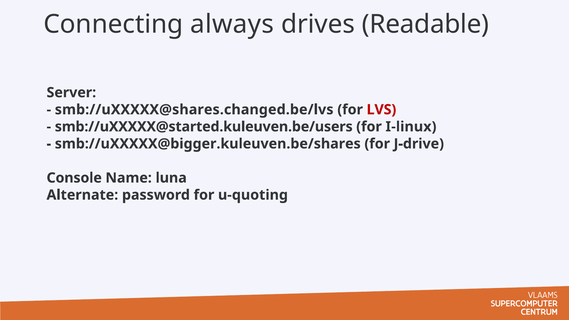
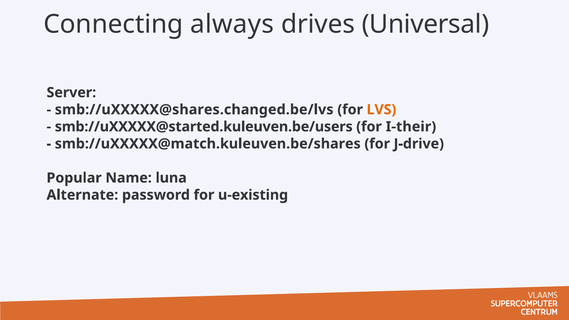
Readable: Readable -> Universal (425, 24)
LVS colour: red -> orange (381, 110)
I-linux: I-linux -> I-their (411, 127)
smb://uXXXXX@bigger.kuleuven.be/shares: smb://uXXXXX@bigger.kuleuven.be/shares -> smb://uXXXXX@match.kuleuven.be/shares (208, 144)
Console: Console -> Popular (74, 178)
u-quoting: u-quoting -> u-existing (253, 195)
